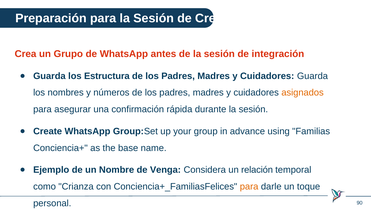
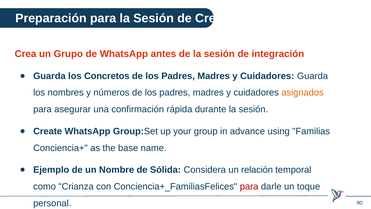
Estructura: Estructura -> Concretos (107, 76)
Venga: Venga -> Sólida (165, 170)
para colour: orange -> red (249, 186)
